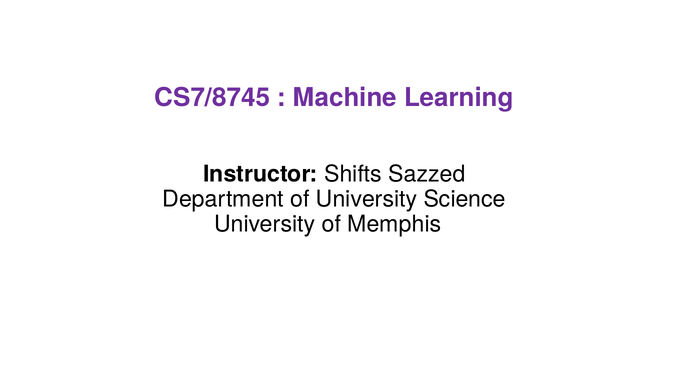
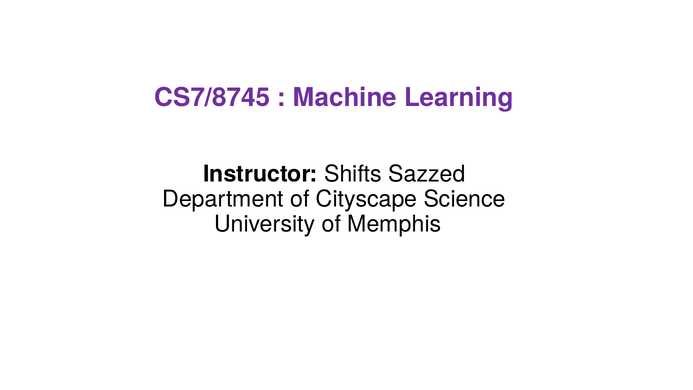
of University: University -> Cityscape (367, 199)
